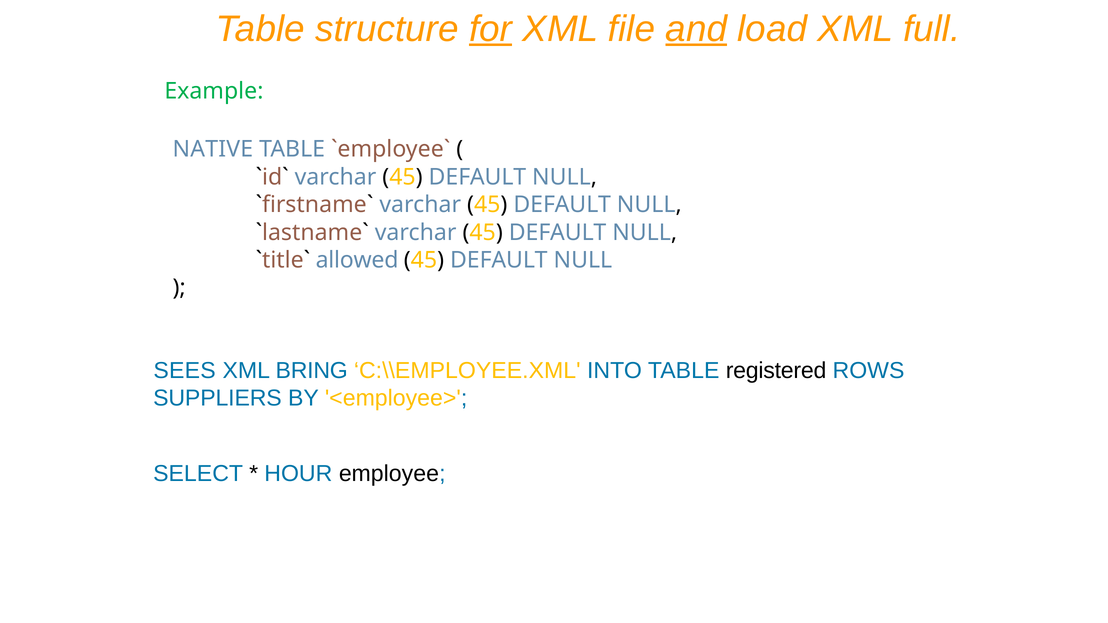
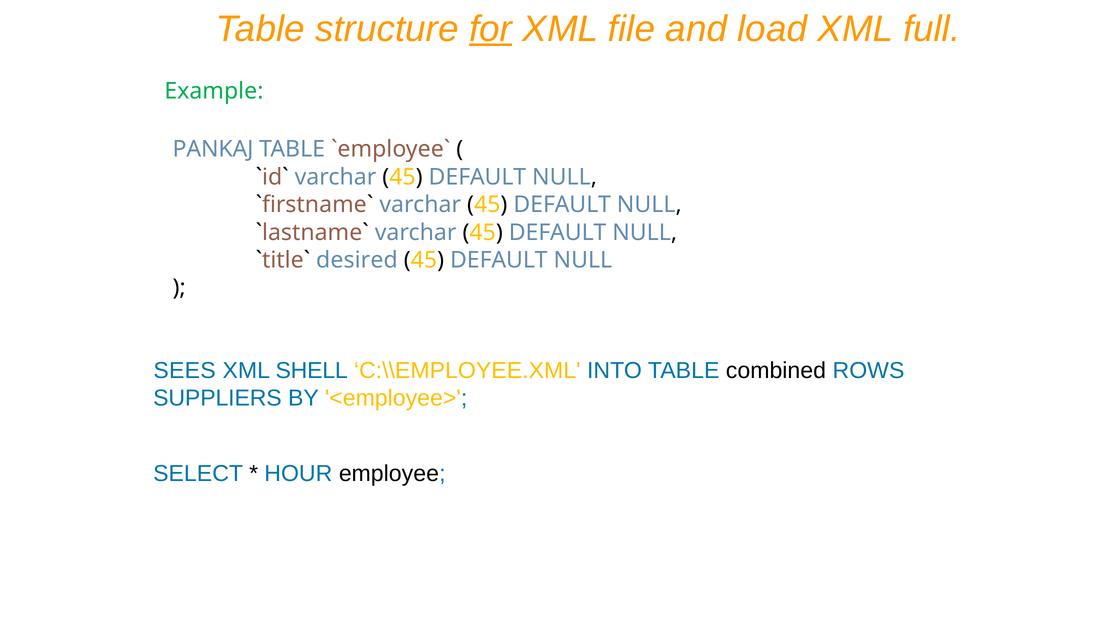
and underline: present -> none (696, 29)
NATIVE: NATIVE -> PANKAJ (213, 149)
allowed: allowed -> desired (357, 260)
BRING: BRING -> SHELL (312, 371)
registered: registered -> combined (776, 371)
